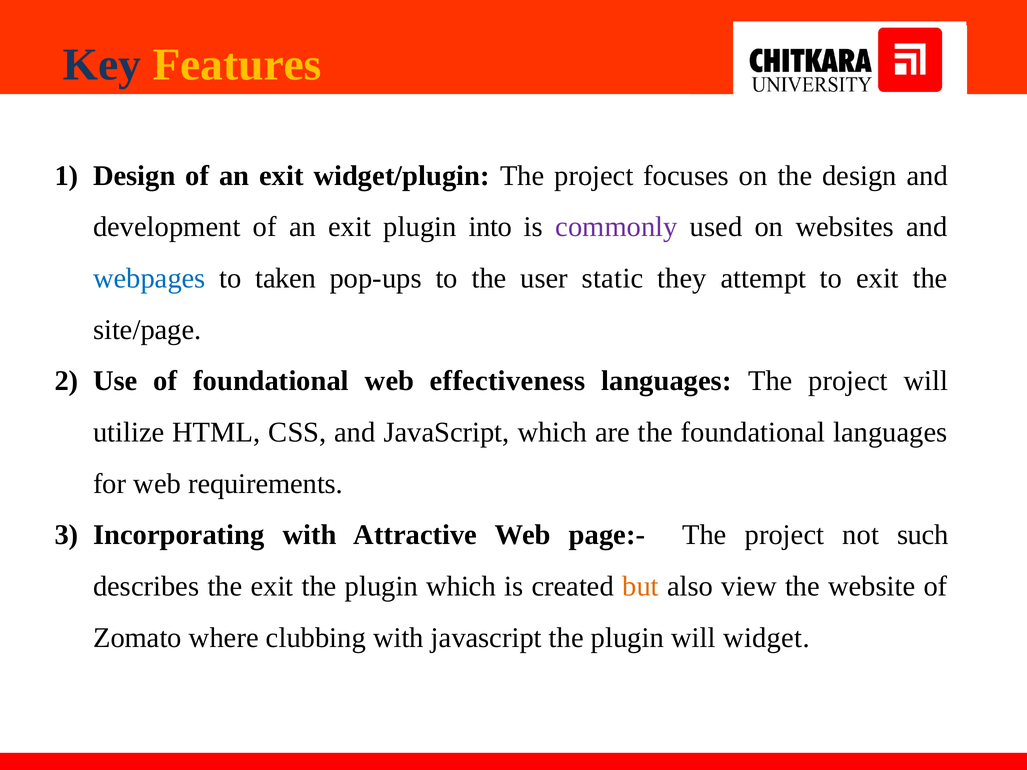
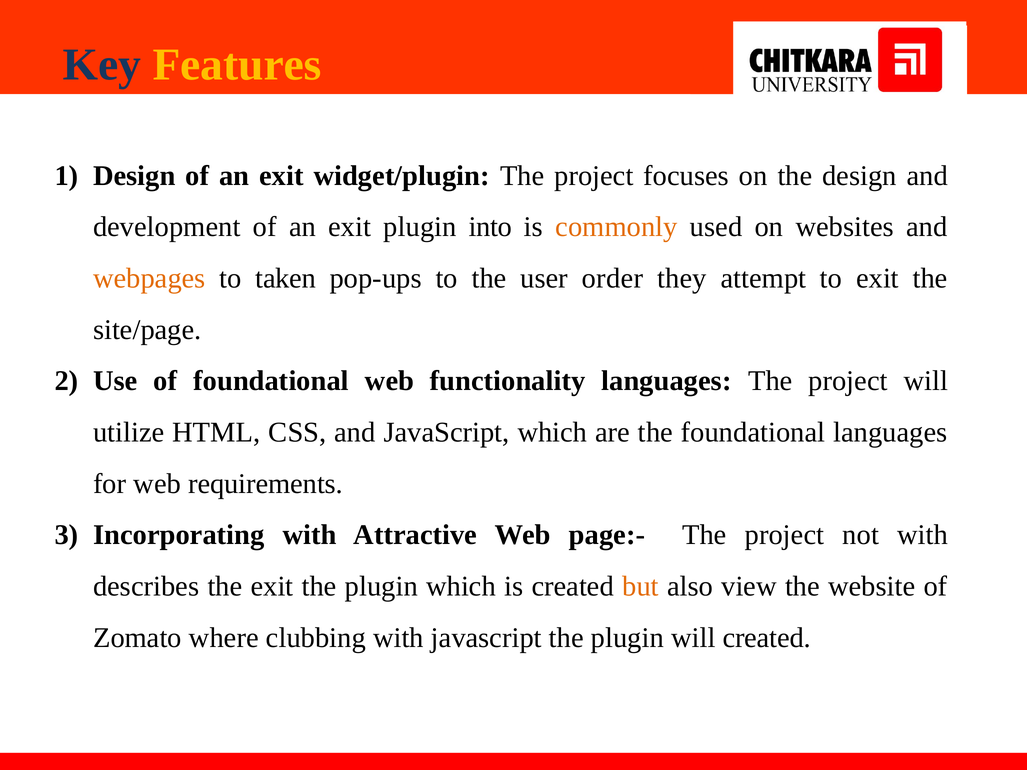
commonly colour: purple -> orange (616, 227)
webpages colour: blue -> orange (149, 278)
static: static -> order (613, 278)
effectiveness: effectiveness -> functionality (508, 381)
not such: such -> with (923, 535)
will widget: widget -> created (767, 638)
